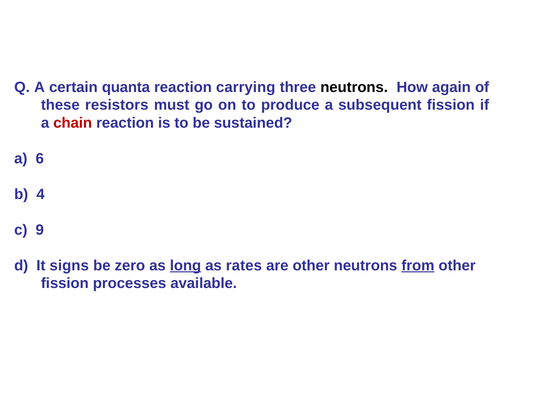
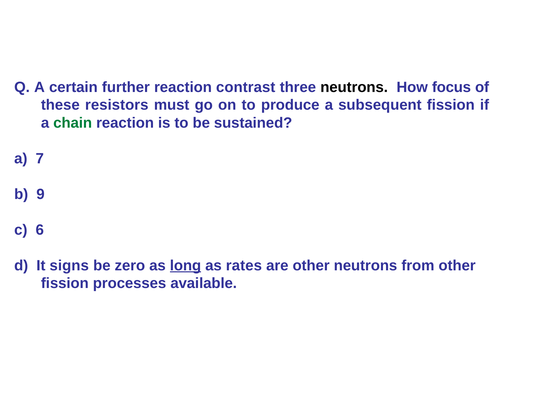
quanta: quanta -> further (126, 87)
carrying: carrying -> contrast (246, 87)
again: again -> focus (451, 87)
chain colour: red -> green (73, 123)
6: 6 -> 7 (40, 158)
4: 4 -> 9 (41, 194)
9: 9 -> 6 (40, 230)
from underline: present -> none (418, 265)
